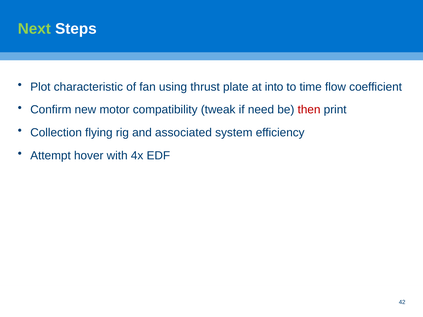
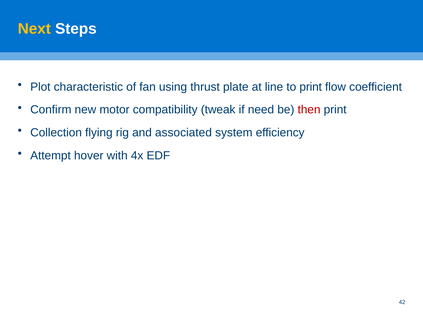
Next colour: light green -> yellow (34, 29)
into: into -> line (274, 87)
to time: time -> print (311, 87)
